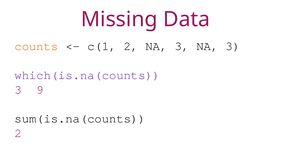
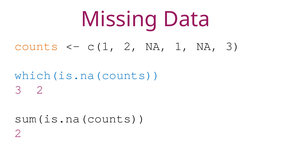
2 NA 3: 3 -> 1 (182, 46)
which(is.na(counts colour: purple -> blue (87, 75)
3 9: 9 -> 2 (40, 90)
